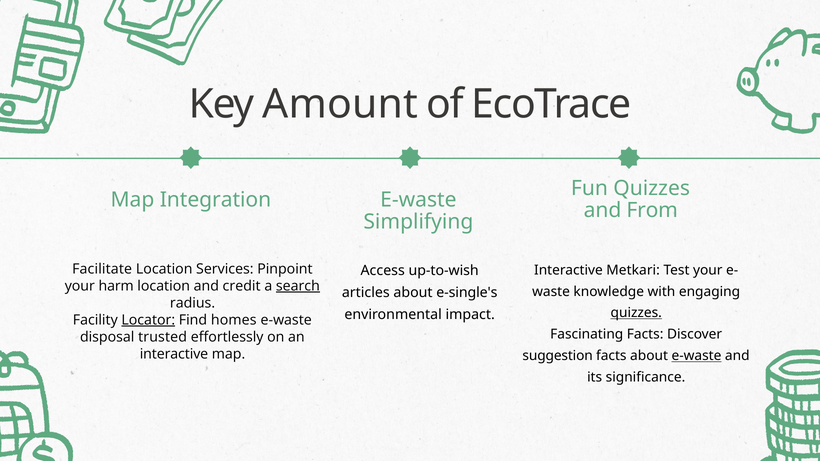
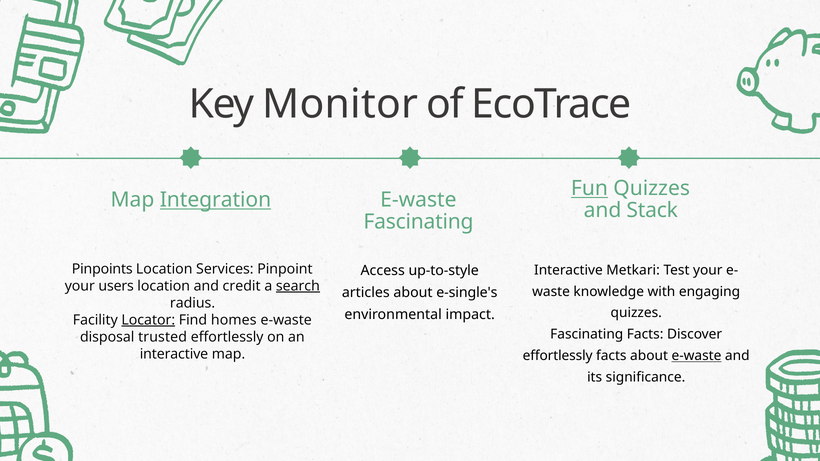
Amount: Amount -> Monitor (340, 104)
Fun underline: none -> present (589, 189)
Integration underline: none -> present (215, 200)
From: From -> Stack (652, 210)
Simplifying: Simplifying -> Fascinating (419, 222)
Facilitate: Facilitate -> Pinpoints (102, 269)
up-to-wish: up-to-wish -> up-to-style (444, 271)
harm: harm -> users (116, 286)
quizzes underline: present -> none (636, 313)
suggestion: suggestion -> effortlessly (558, 356)
